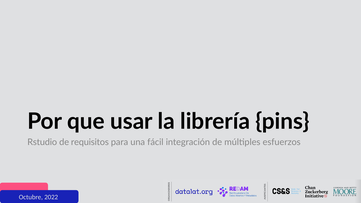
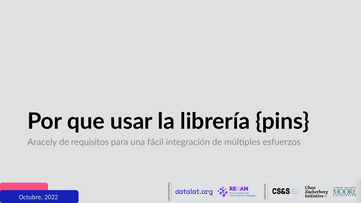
Rstudio: Rstudio -> Aracely (42, 142)
